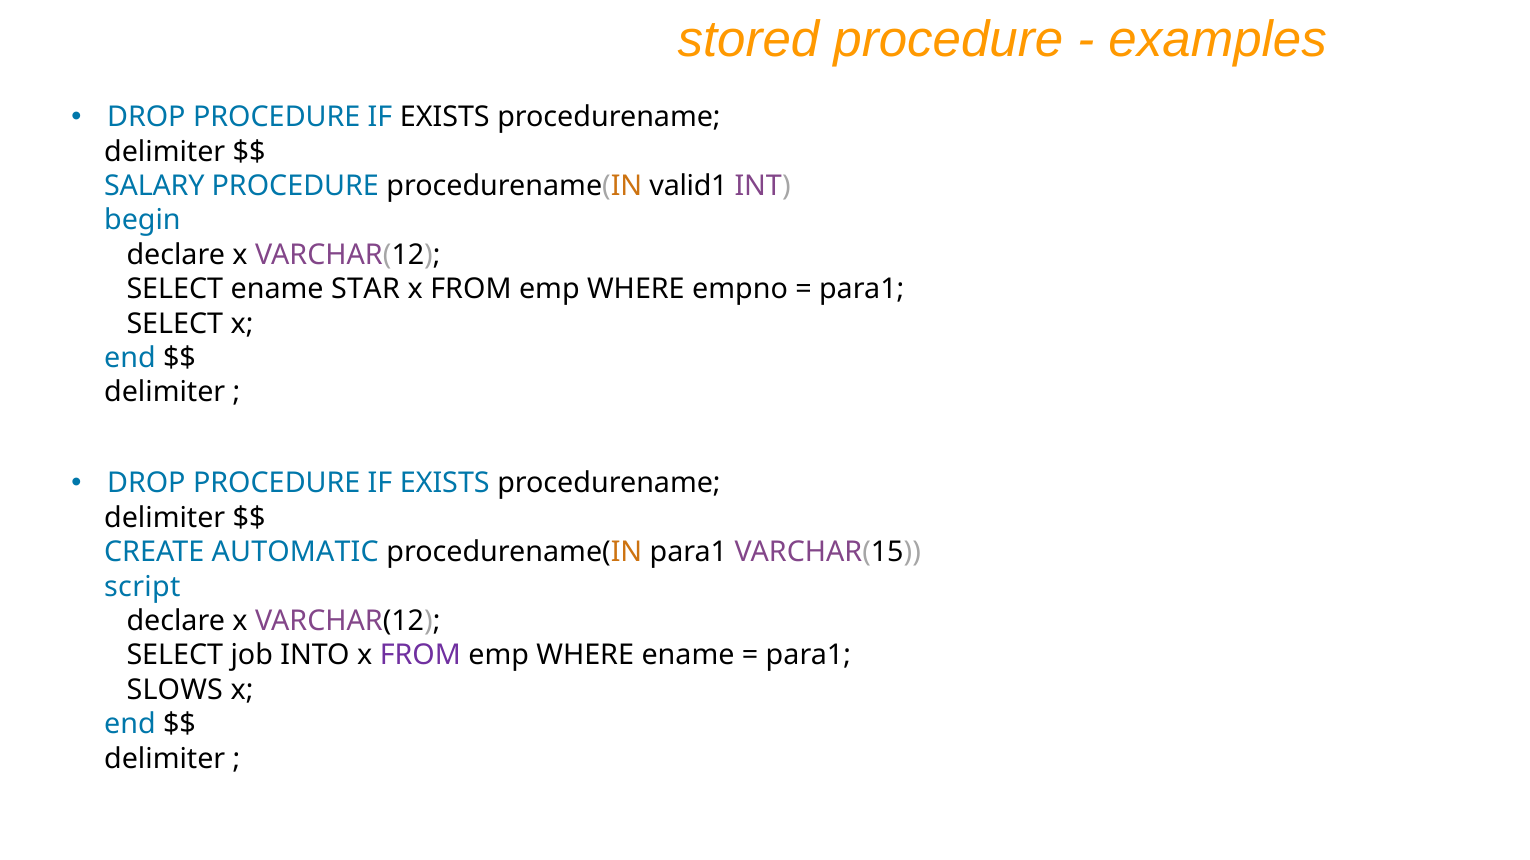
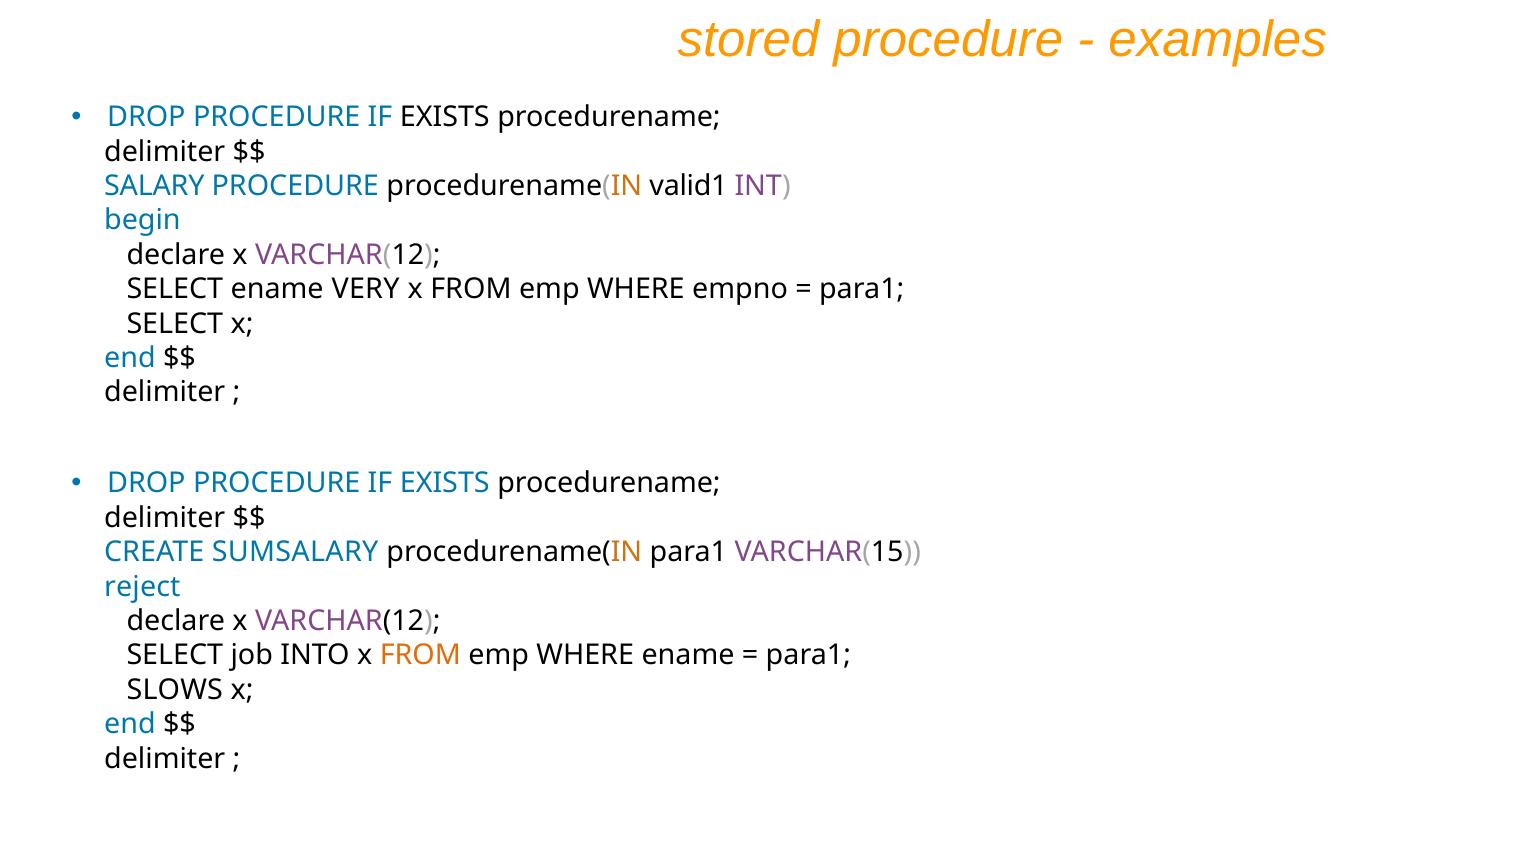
STAR: STAR -> VERY (366, 289)
AUTOMATIC: AUTOMATIC -> SUMSALARY (295, 553)
script: script -> reject (142, 587)
FROM colour: purple -> orange (420, 656)
